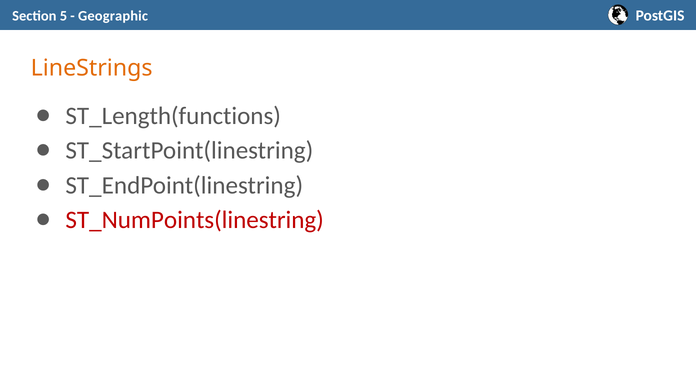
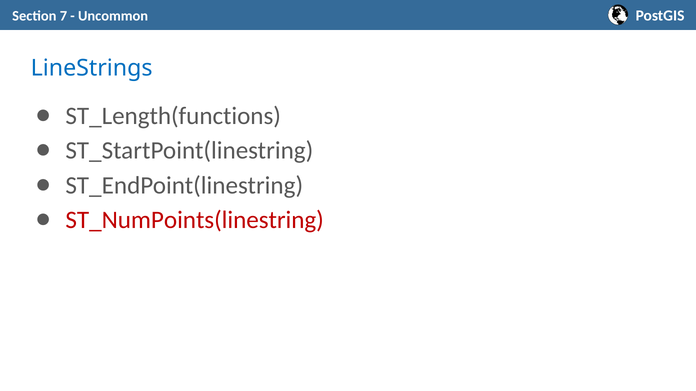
5: 5 -> 7 (63, 16)
Geographic: Geographic -> Uncommon (113, 16)
LineStrings colour: orange -> blue (92, 68)
